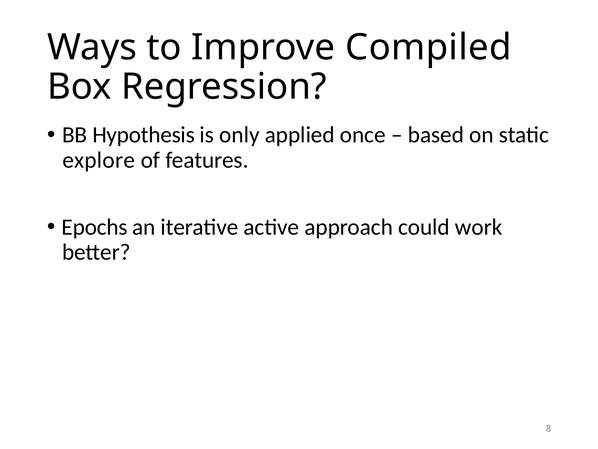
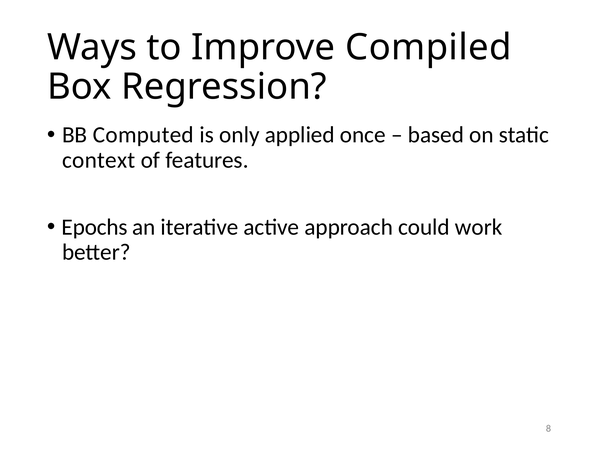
Hypothesis: Hypothesis -> Computed (143, 135)
explore: explore -> context (99, 160)
